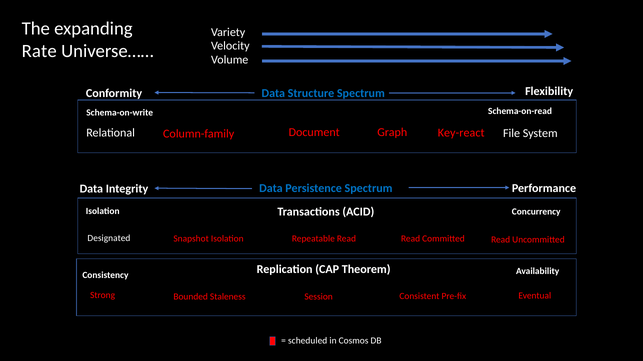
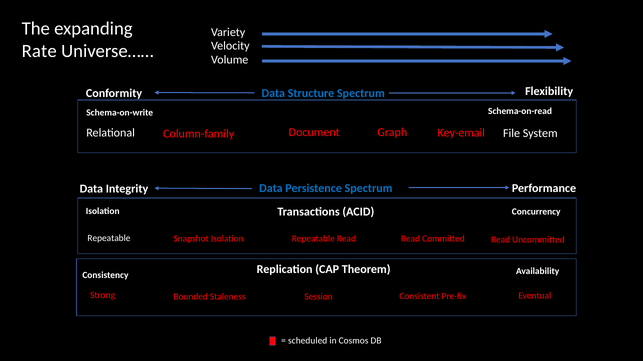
Key-react: Key-react -> Key-email (461, 133)
Designated: Designated -> Repeatable (109, 239)
